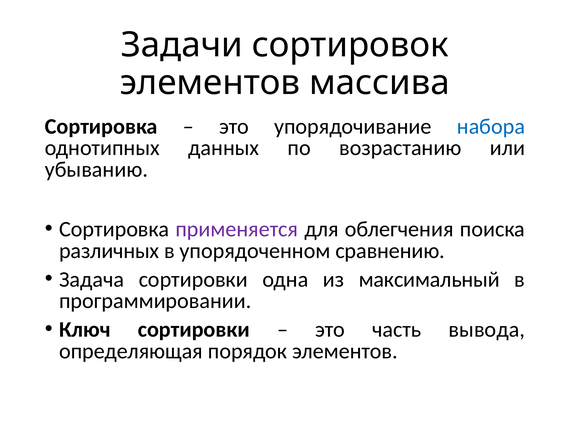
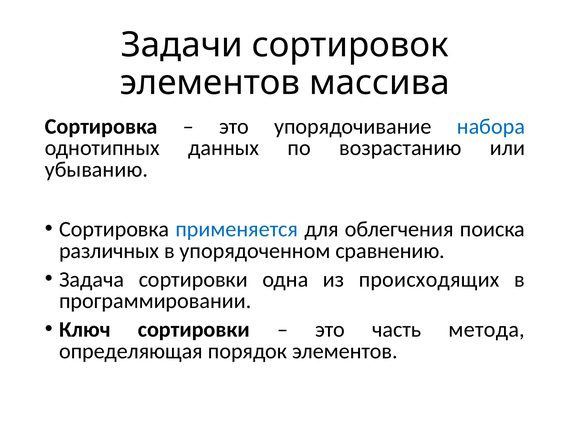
применяется colour: purple -> blue (237, 229)
максимальный: максимальный -> происходящих (429, 280)
вывода: вывода -> метода (487, 330)
